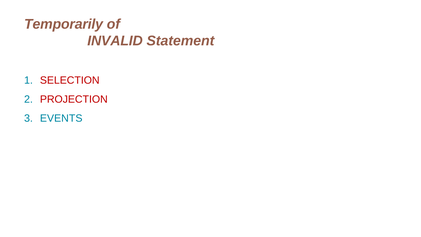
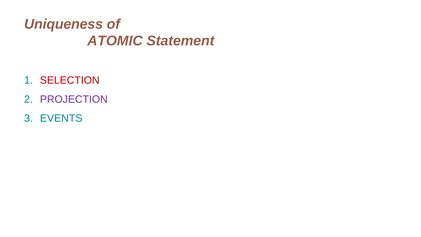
Temporarily: Temporarily -> Uniqueness (64, 24)
INVALID: INVALID -> ATOMIC (115, 41)
PROJECTION colour: red -> purple (74, 99)
